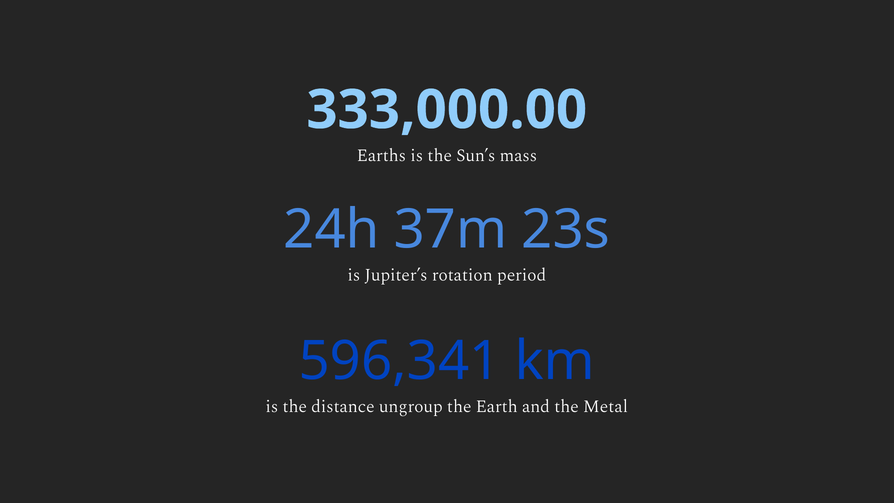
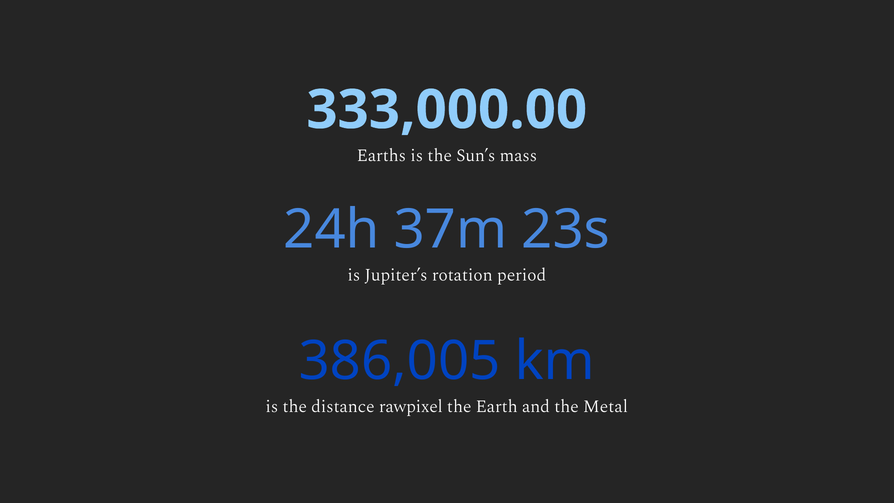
596,341: 596,341 -> 386,005 (400, 361)
ungroup: ungroup -> rawpixel (411, 406)
